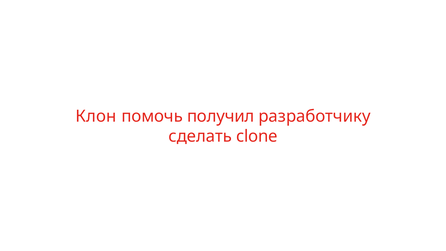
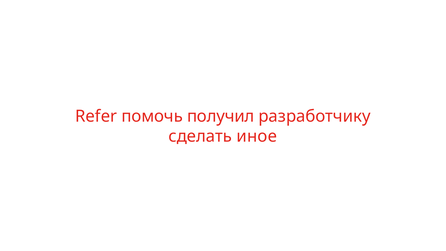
Клон: Клон -> Refer (96, 116)
clone: clone -> иное (257, 136)
